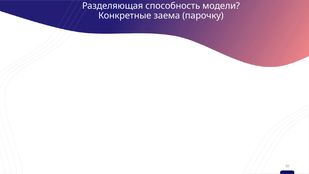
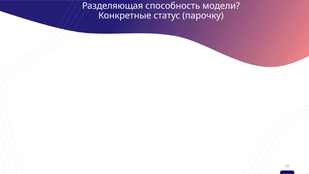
заема: заема -> статус (167, 16)
